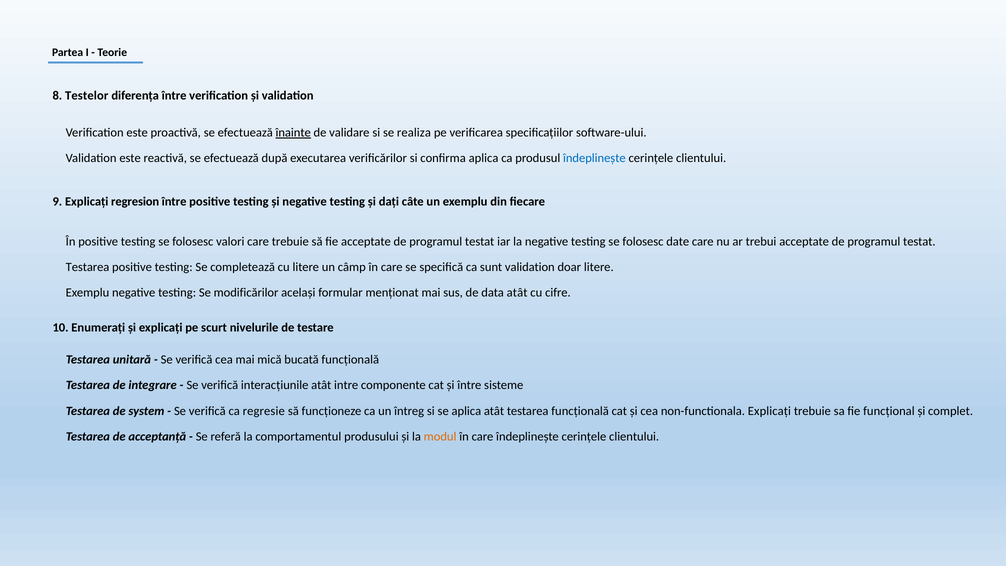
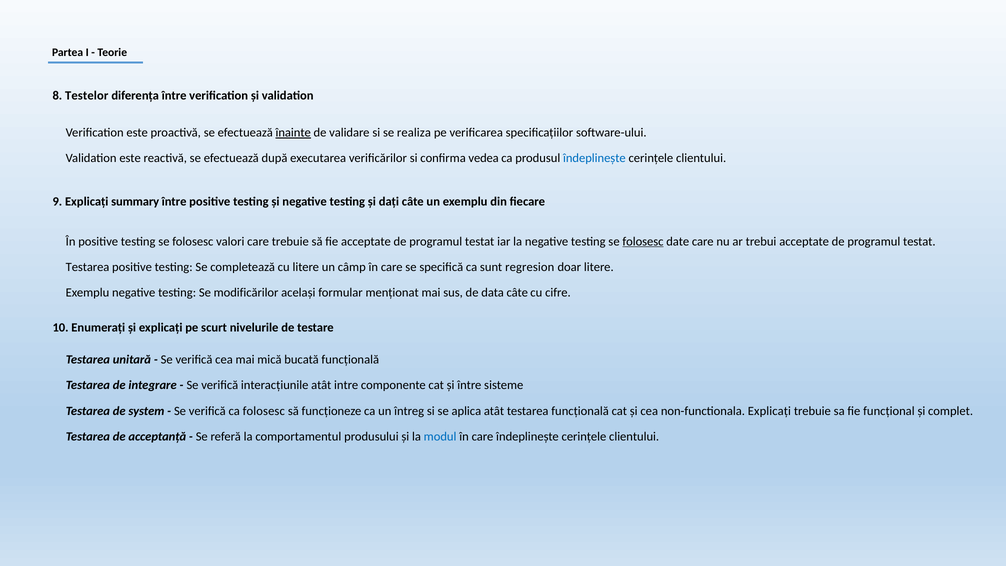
confirma aplica: aplica -> vedea (484, 158)
regresion: regresion -> summary (135, 202)
folosesc underline: none -> present (643, 241)
sunt validation: validation -> regresion (530, 267)
data atât: atât -> câte (517, 292)
ca regresie: regresie -> folosesc (264, 411)
modul colour: orange -> blue (440, 436)
